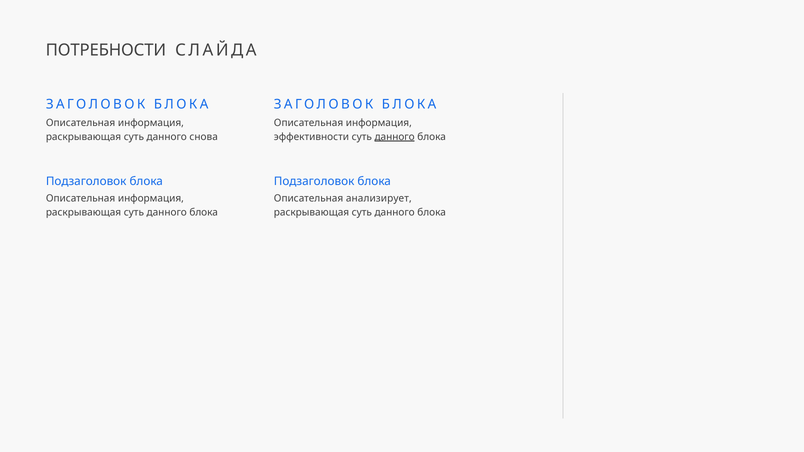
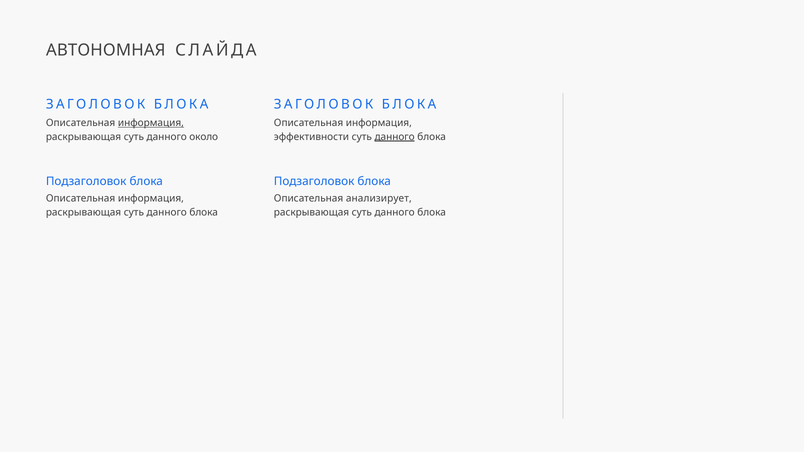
ПОТРЕБНОСТИ: ПОТРЕБНОСТИ -> АВТОНОМНАЯ (106, 50)
информация underline: none -> present (151, 123)
снова: снова -> около (204, 137)
